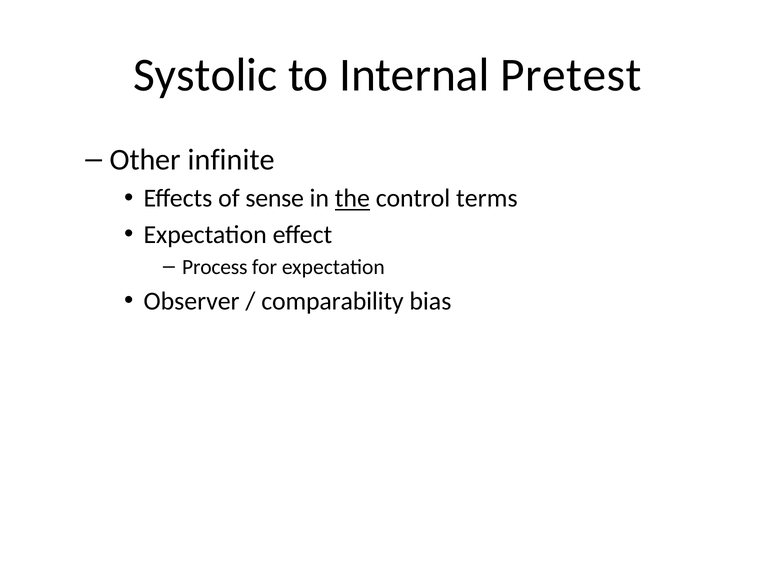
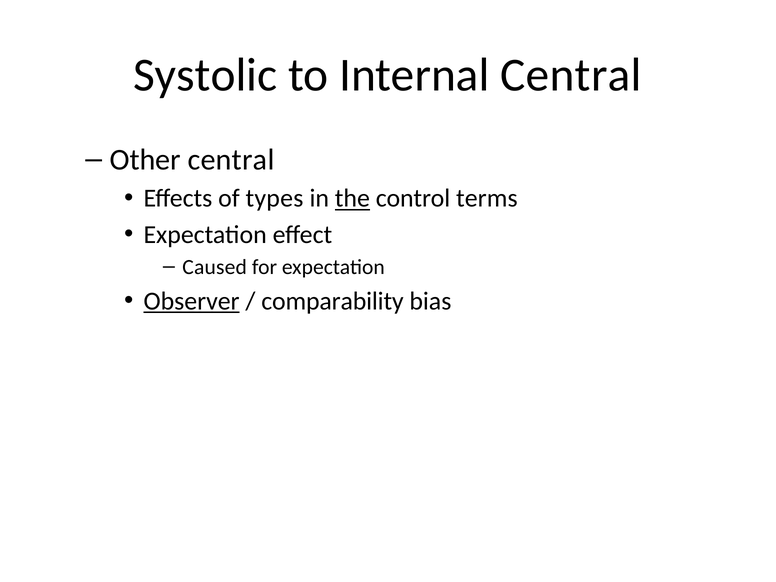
Internal Pretest: Pretest -> Central (571, 75)
Other infinite: infinite -> central (231, 160)
sense: sense -> types (274, 198)
Process: Process -> Caused (215, 267)
Observer underline: none -> present (192, 301)
